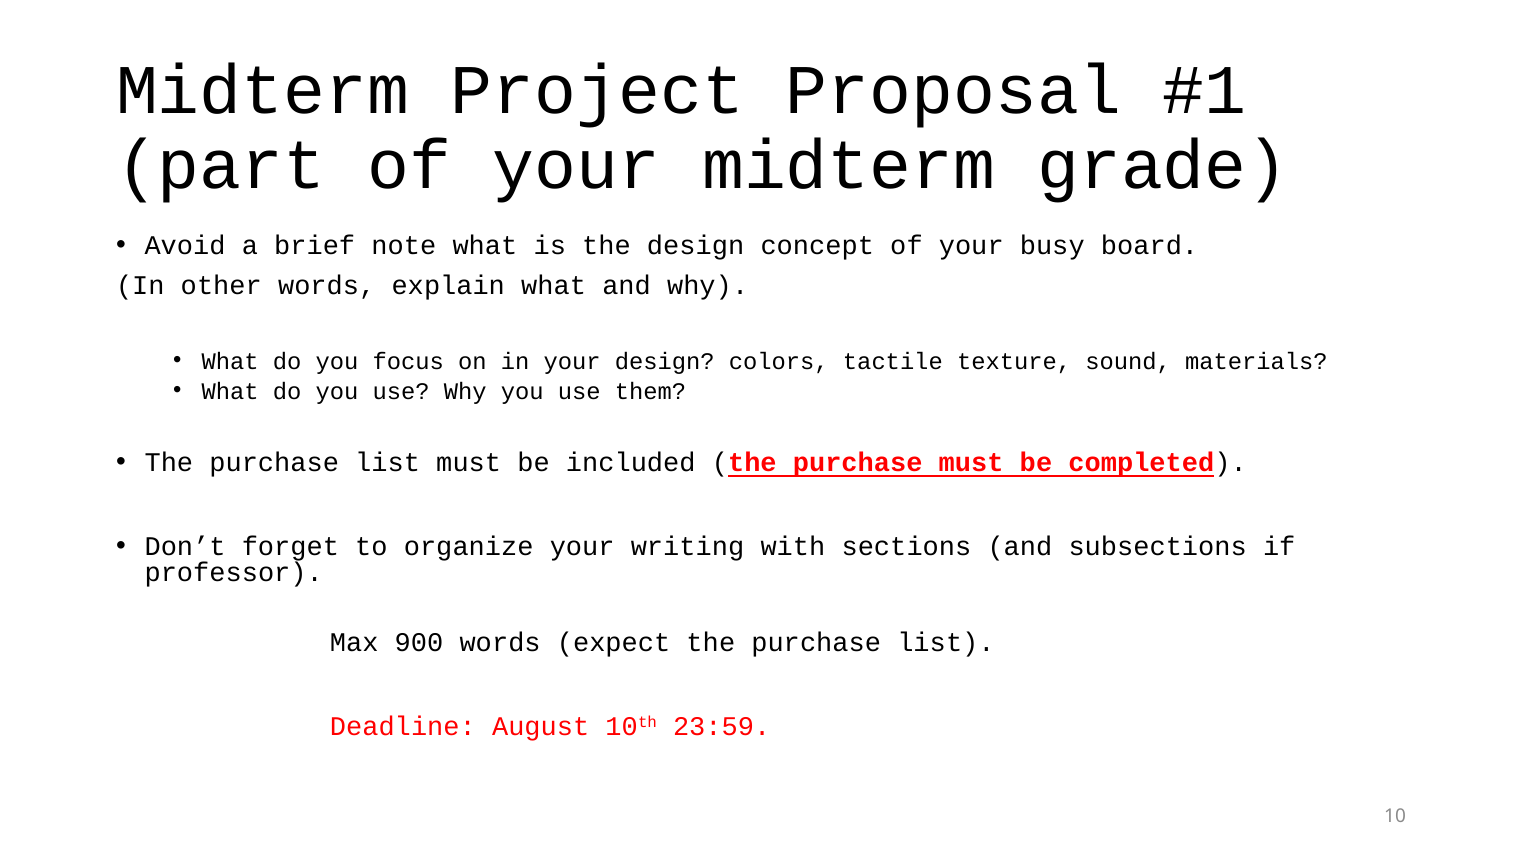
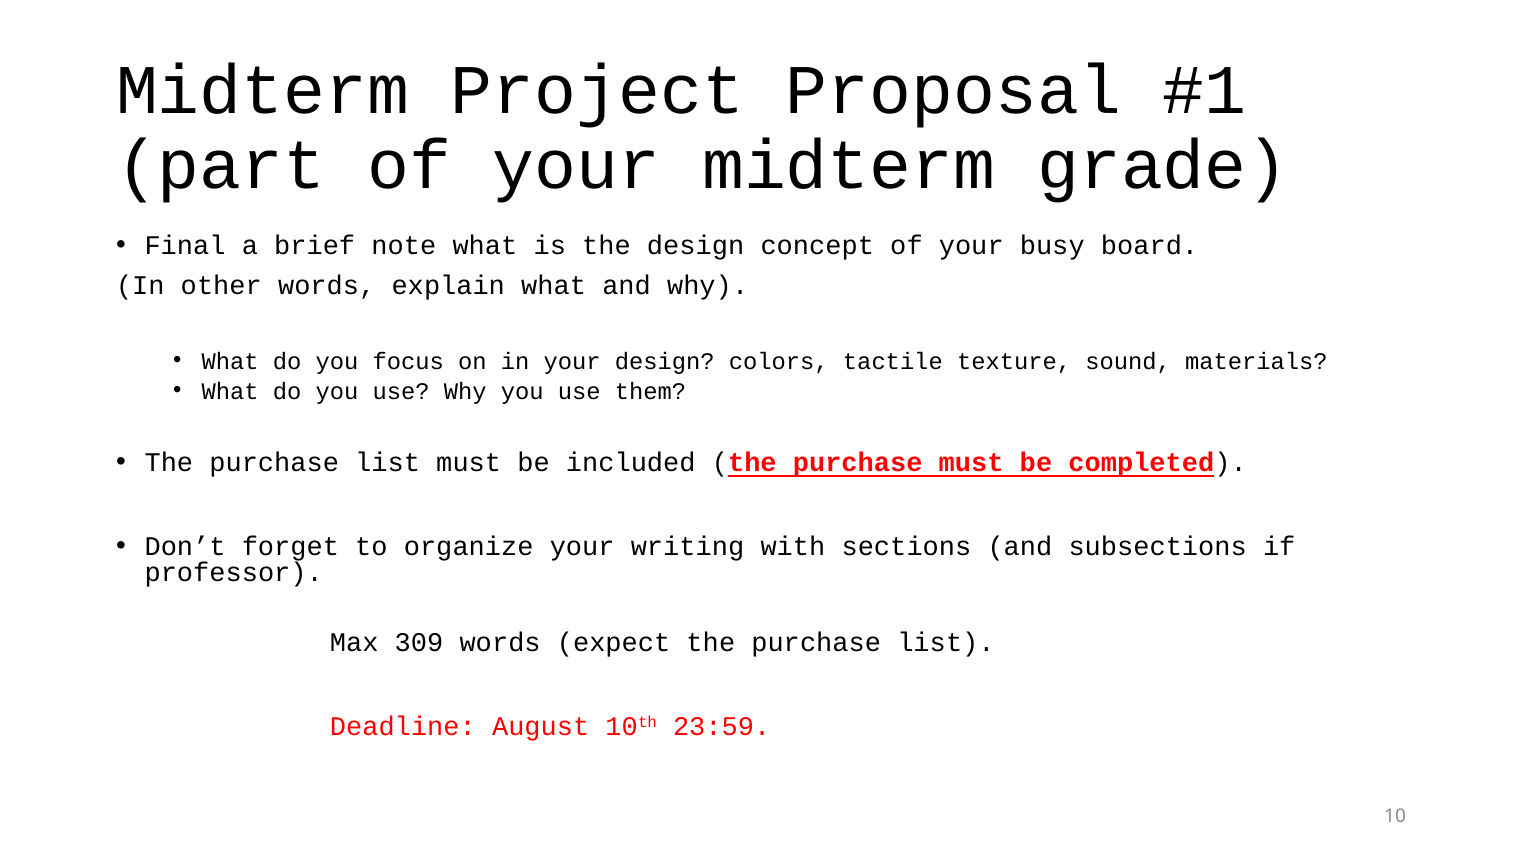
Avoid: Avoid -> Final (185, 246)
900: 900 -> 309 (419, 643)
